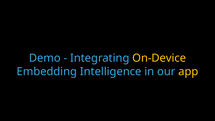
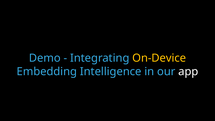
app colour: yellow -> white (188, 71)
